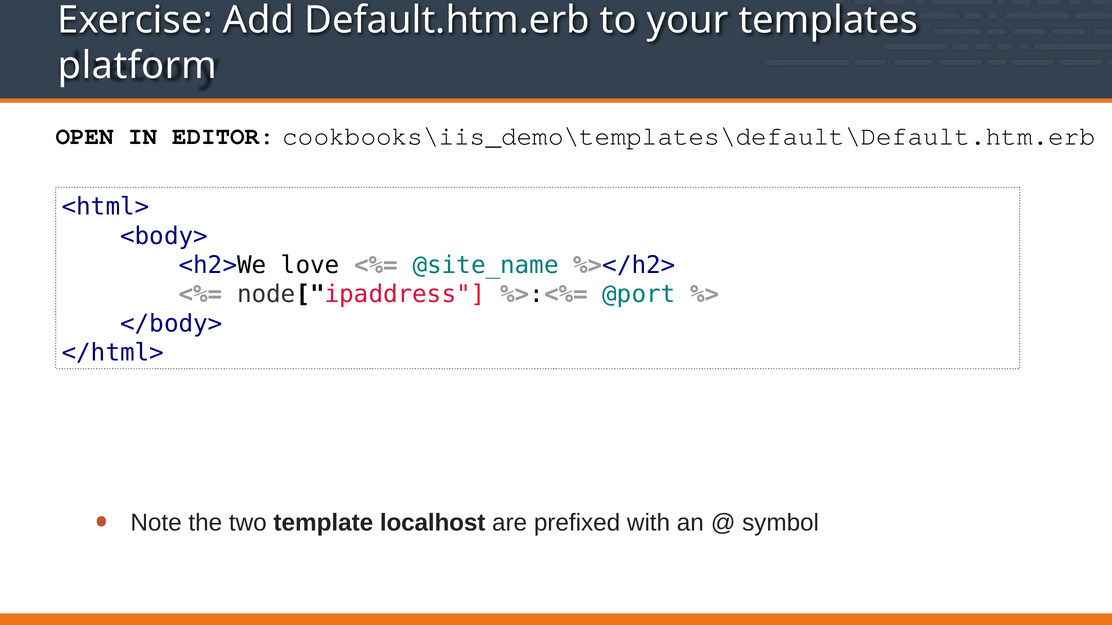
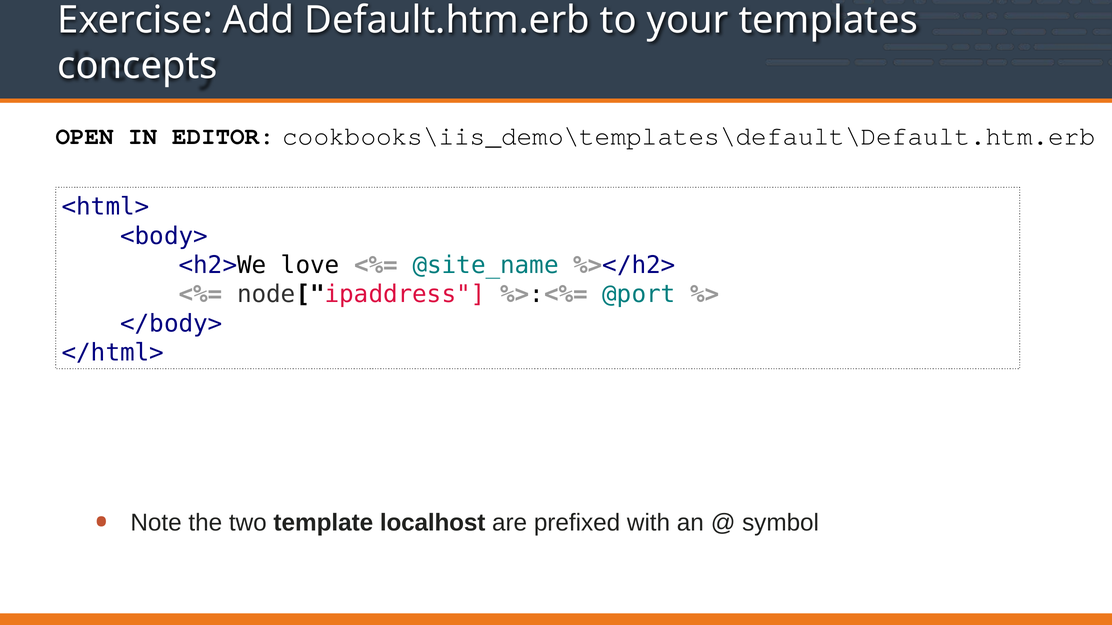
platform: platform -> concepts (137, 66)
